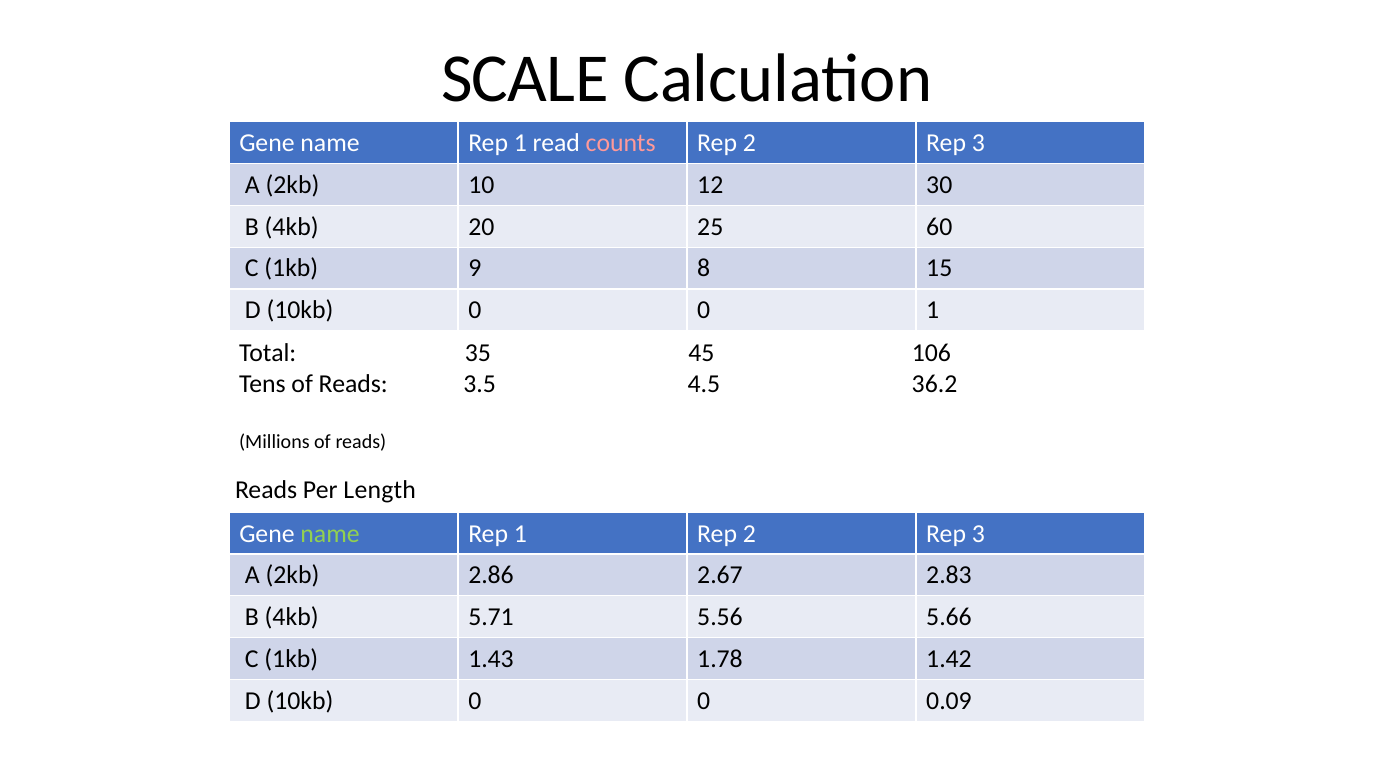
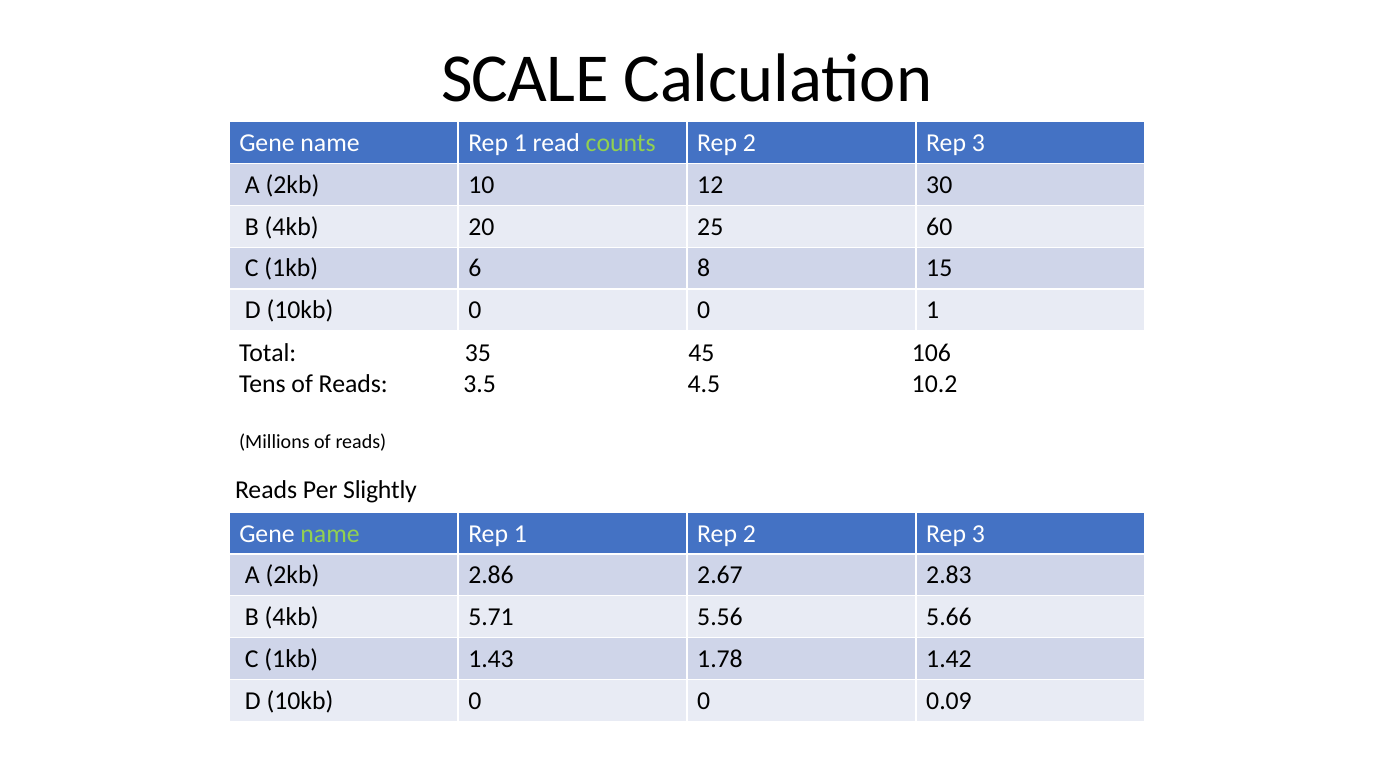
counts colour: pink -> light green (621, 143)
9: 9 -> 6 (475, 268)
36.2: 36.2 -> 10.2 (935, 384)
Length: Length -> Slightly (380, 490)
